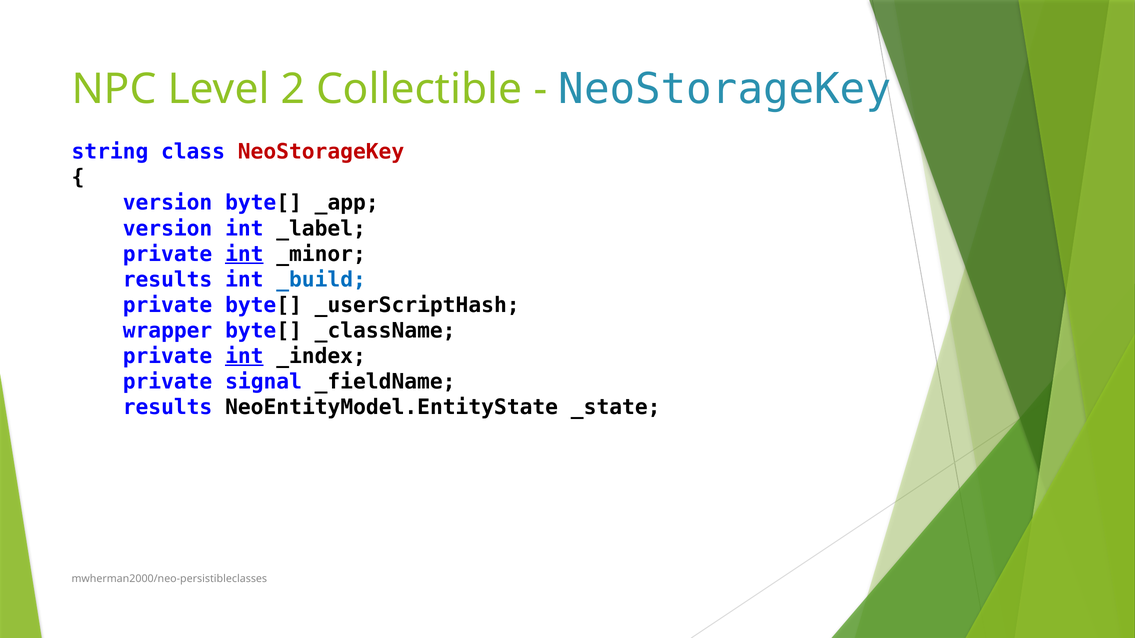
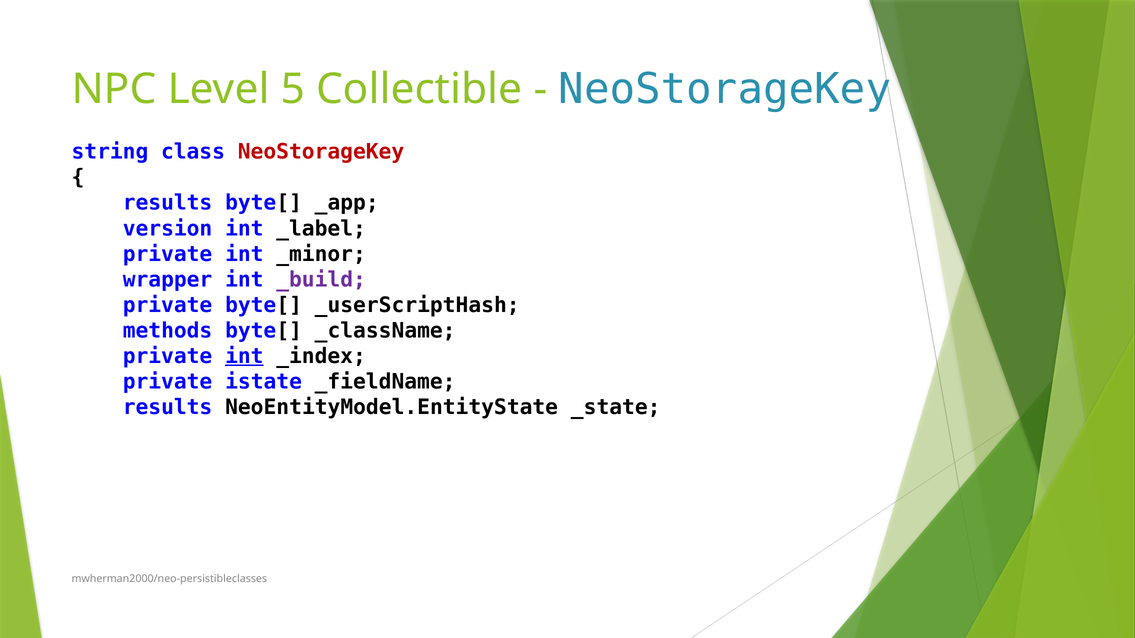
2: 2 -> 5 (293, 90)
version: version -> results (168, 203)
int underline: present -> none (244, 254)
results: results -> wrapper (168, 280)
_build colour: blue -> purple (321, 280)
wrapper: wrapper -> methods (168, 331)
signal: signal -> istate (264, 382)
